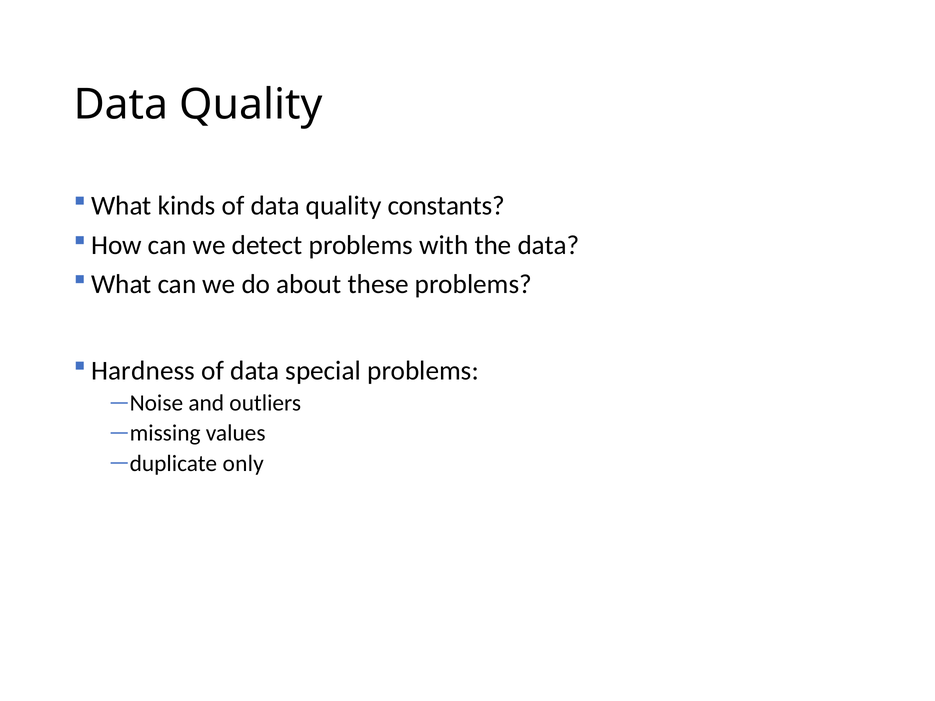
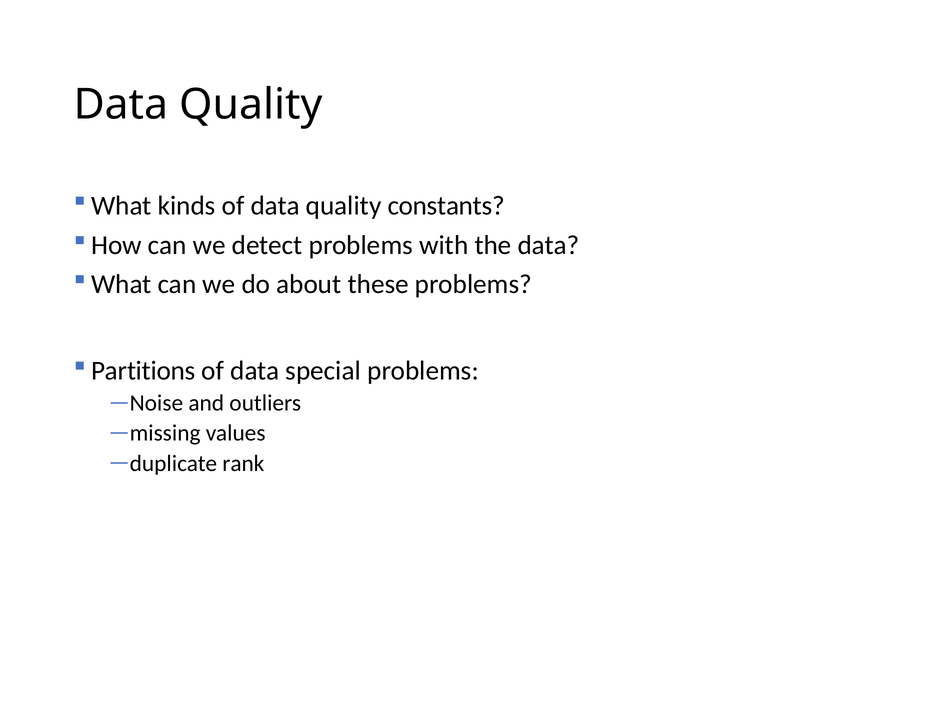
Hardness: Hardness -> Partitions (143, 371)
only: only -> rank (243, 463)
